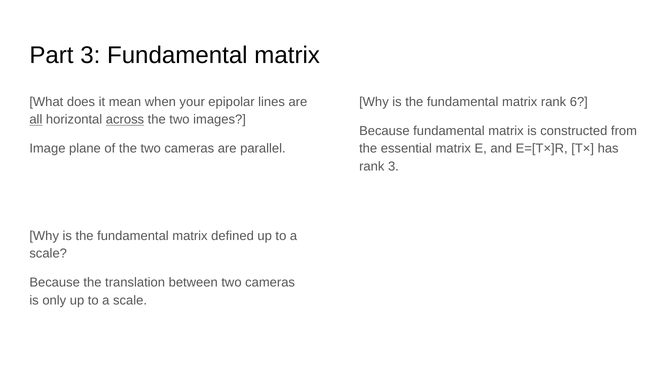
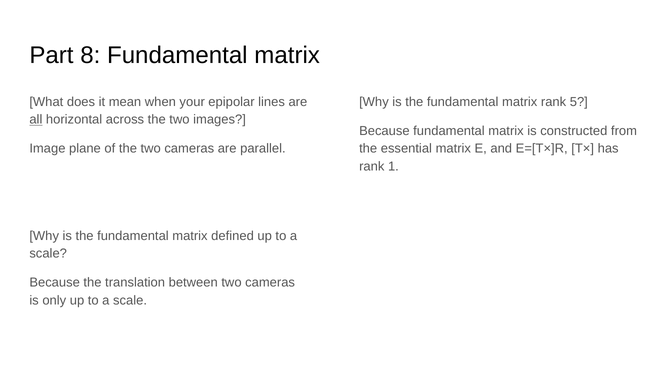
Part 3: 3 -> 8 (90, 55)
6: 6 -> 5 (579, 102)
across underline: present -> none (125, 120)
rank 3: 3 -> 1 (393, 167)
